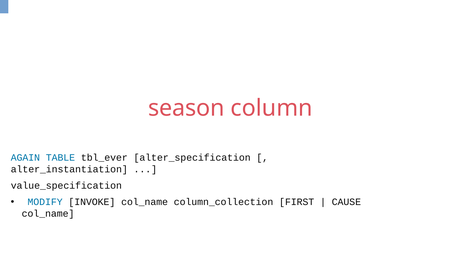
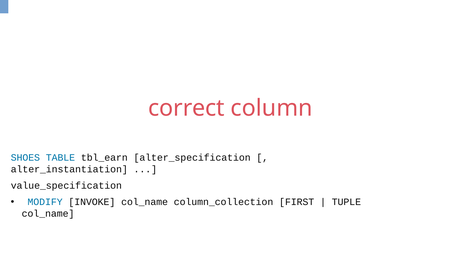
season: season -> correct (186, 108)
AGAIN: AGAIN -> SHOES (25, 157)
tbl_ever: tbl_ever -> tbl_earn (104, 157)
CAUSE: CAUSE -> TUPLE (346, 202)
